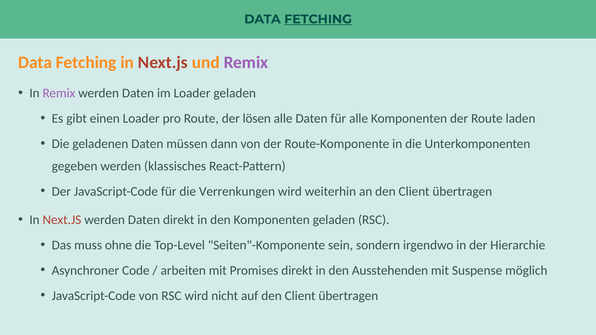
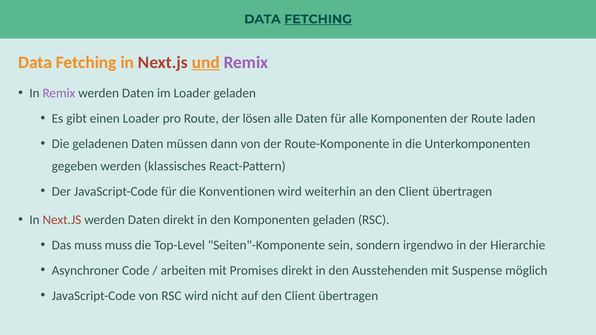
und underline: none -> present (206, 62)
Verrenkungen: Verrenkungen -> Konventionen (237, 192)
muss ohne: ohne -> muss (118, 245)
